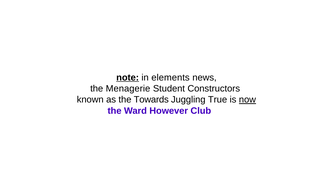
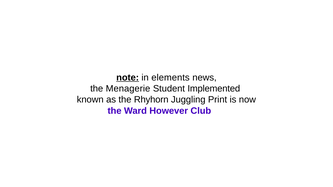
Constructors: Constructors -> Implemented (214, 89)
Towards: Towards -> Rhyhorn (151, 100)
True: True -> Print (218, 100)
now underline: present -> none (247, 100)
